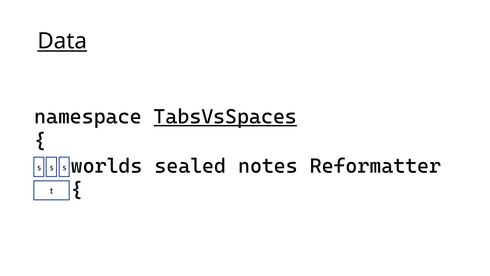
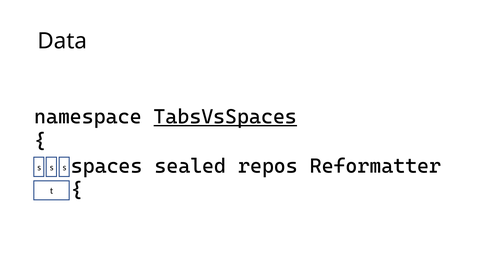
Data underline: present -> none (62, 41)
worlds: worlds -> spaces (107, 166)
notes: notes -> repos (268, 166)
